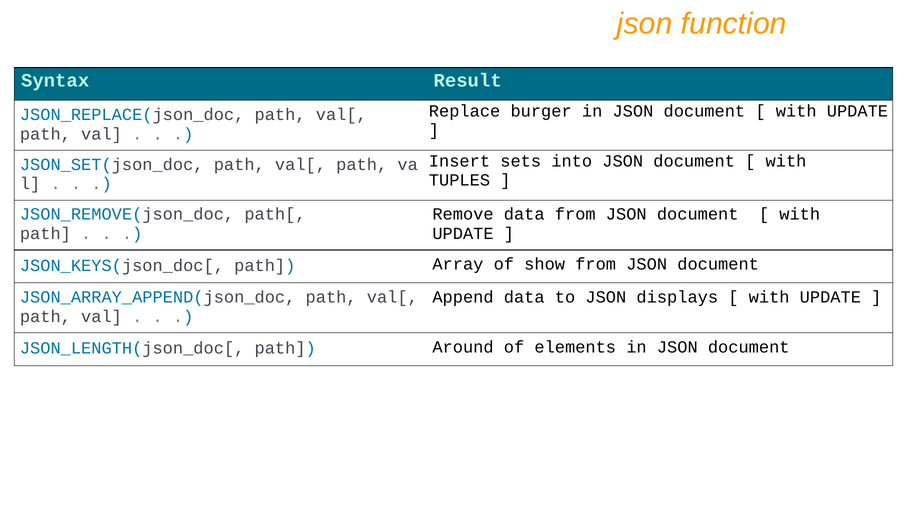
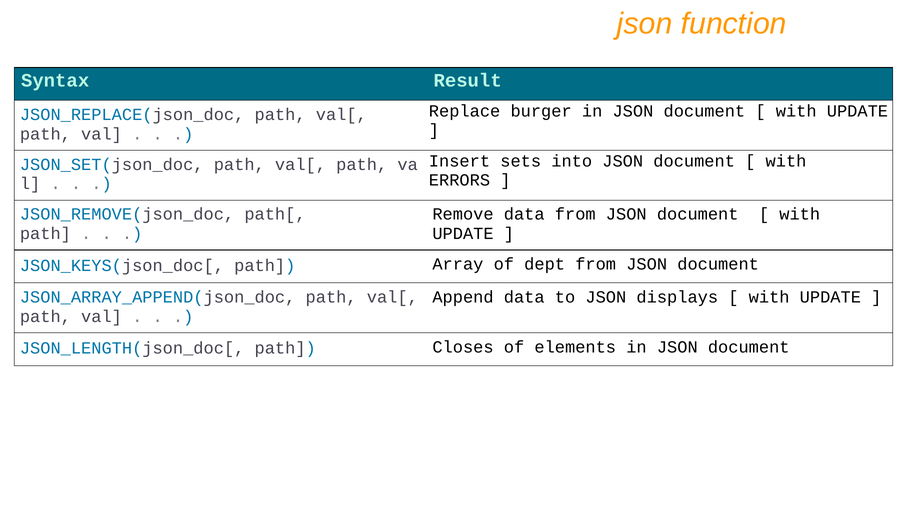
TUPLES: TUPLES -> ERRORS (459, 180)
show: show -> dept (545, 264)
Around: Around -> Closes (463, 347)
